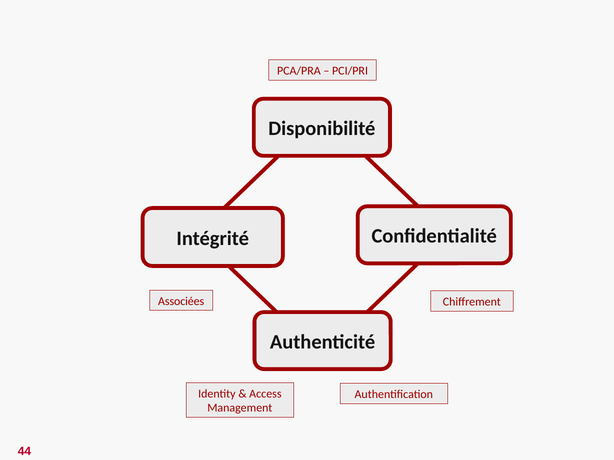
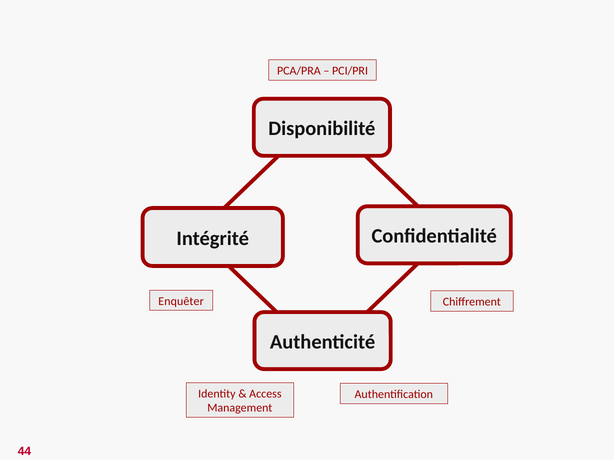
Associées: Associées -> Enquêter (181, 301)
